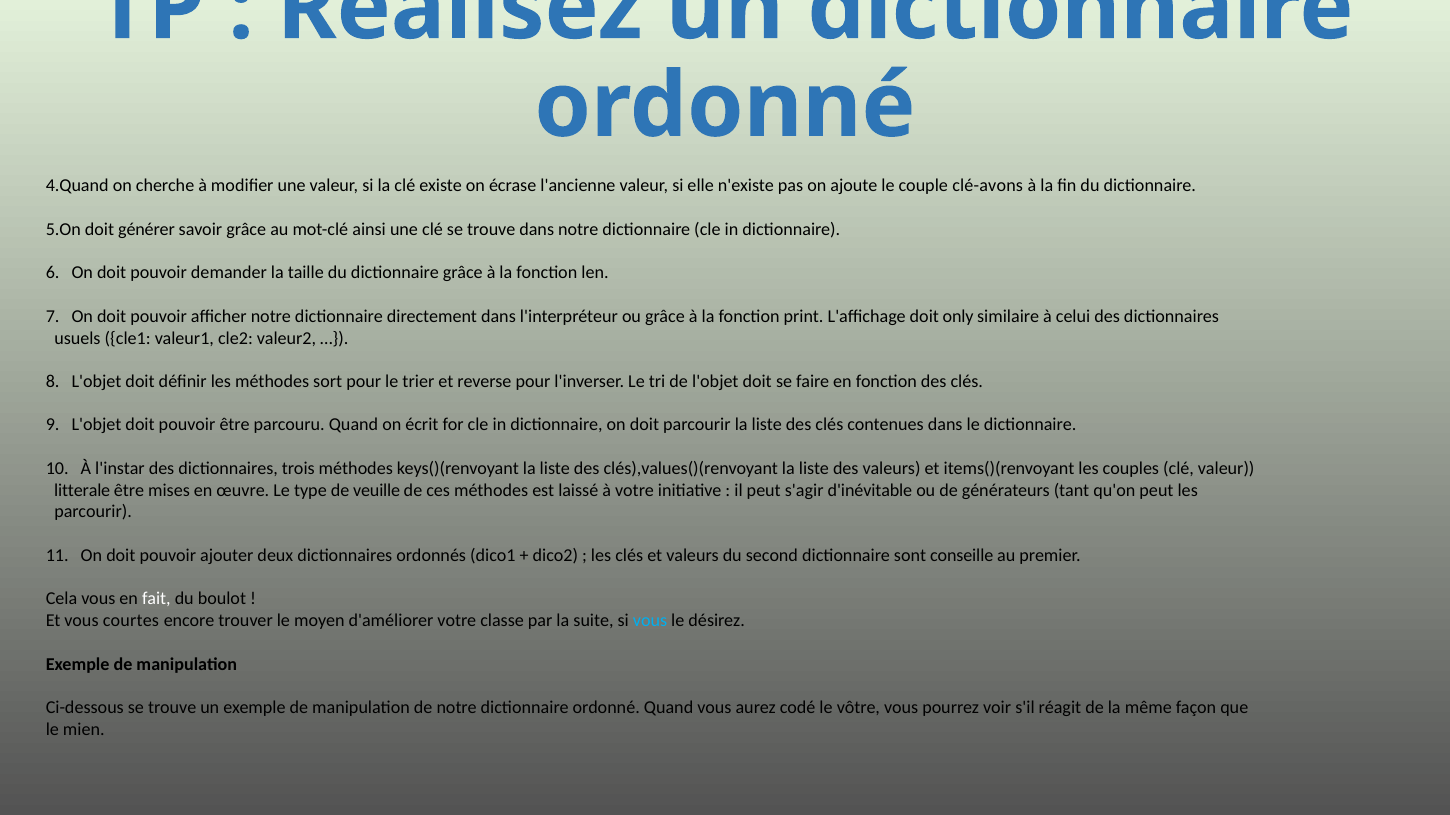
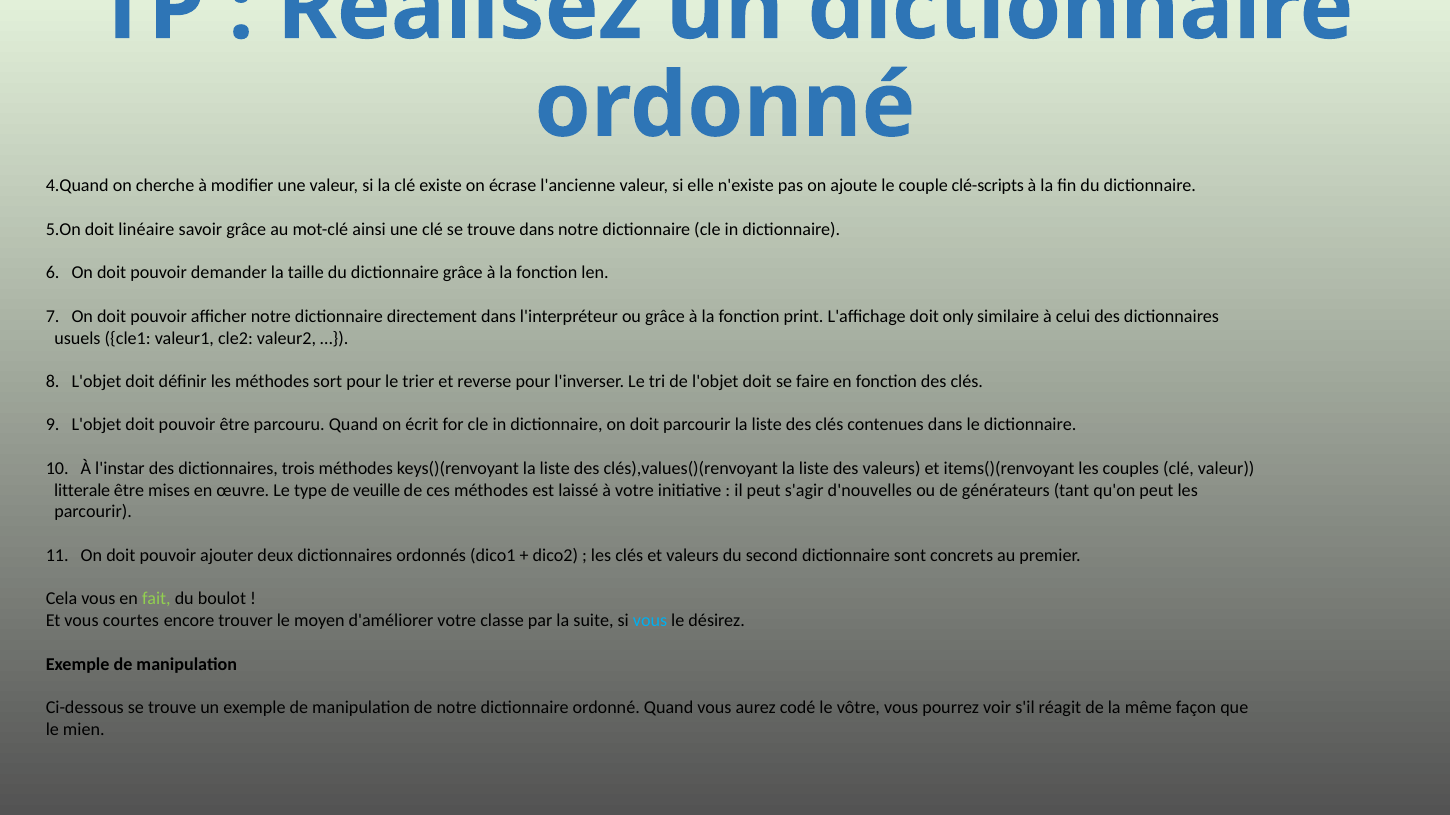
clé-avons: clé-avons -> clé-scripts (988, 186)
générer: générer -> linéaire (146, 230)
d'inévitable: d'inévitable -> d'nouvelles (870, 491)
conseille: conseille -> concrets (962, 556)
fait colour: white -> light green (156, 599)
